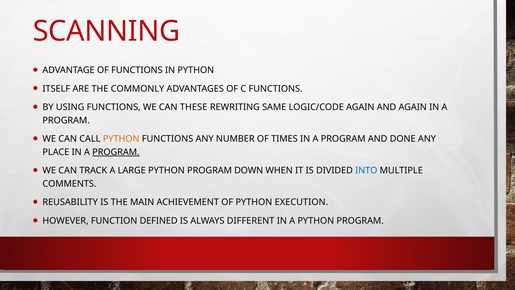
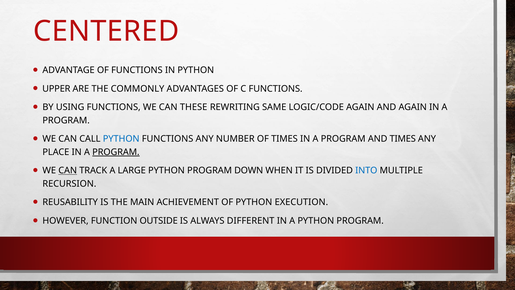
SCANNING: SCANNING -> CENTERED (106, 31)
ITSELF: ITSELF -> UPPER (56, 89)
PYTHON colour: orange -> blue (121, 139)
AND DONE: DONE -> TIMES (403, 139)
CAN underline: none -> present (68, 170)
COMMENTS: COMMENTS -> RECURSION (69, 184)
DEFINED: DEFINED -> OUTSIDE (159, 221)
